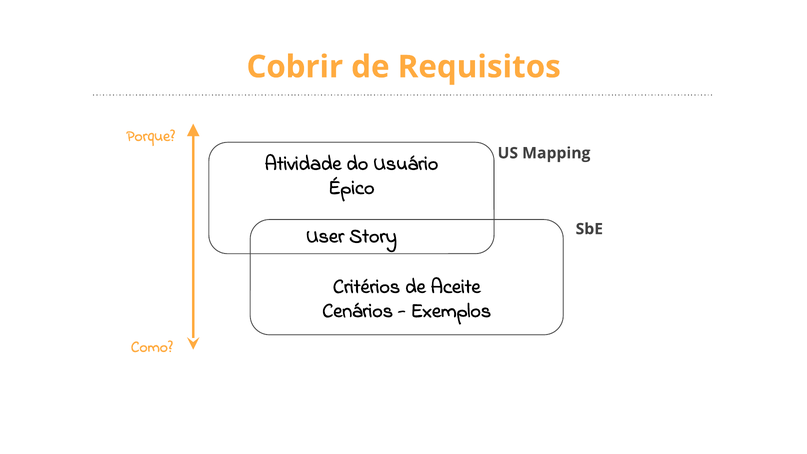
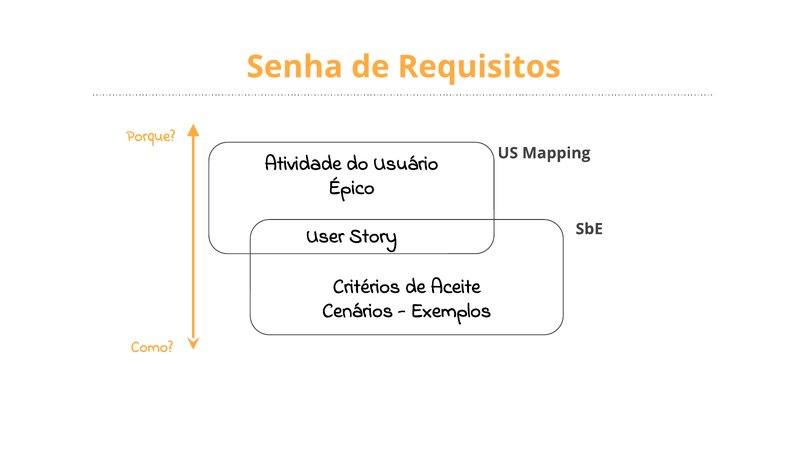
Cobrir: Cobrir -> Senha (295, 67)
